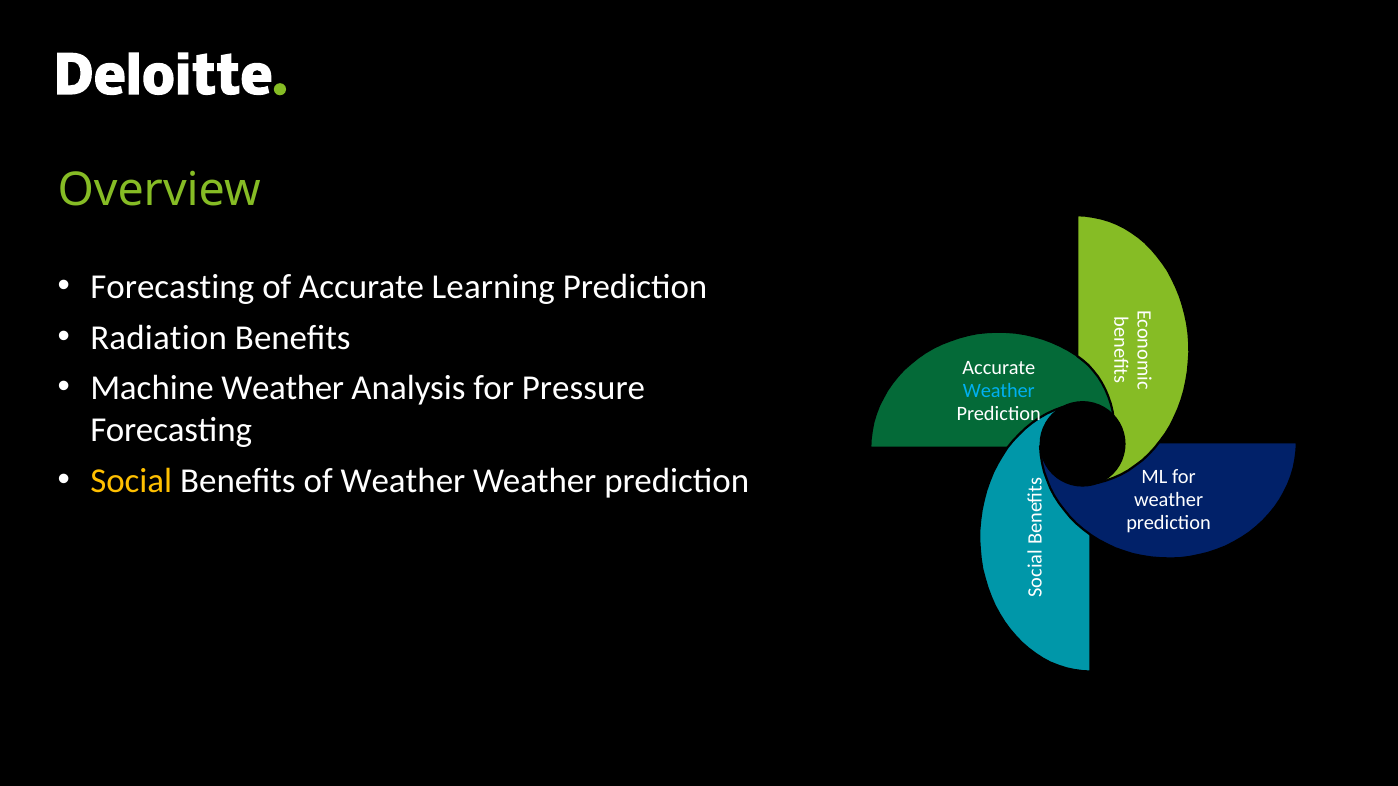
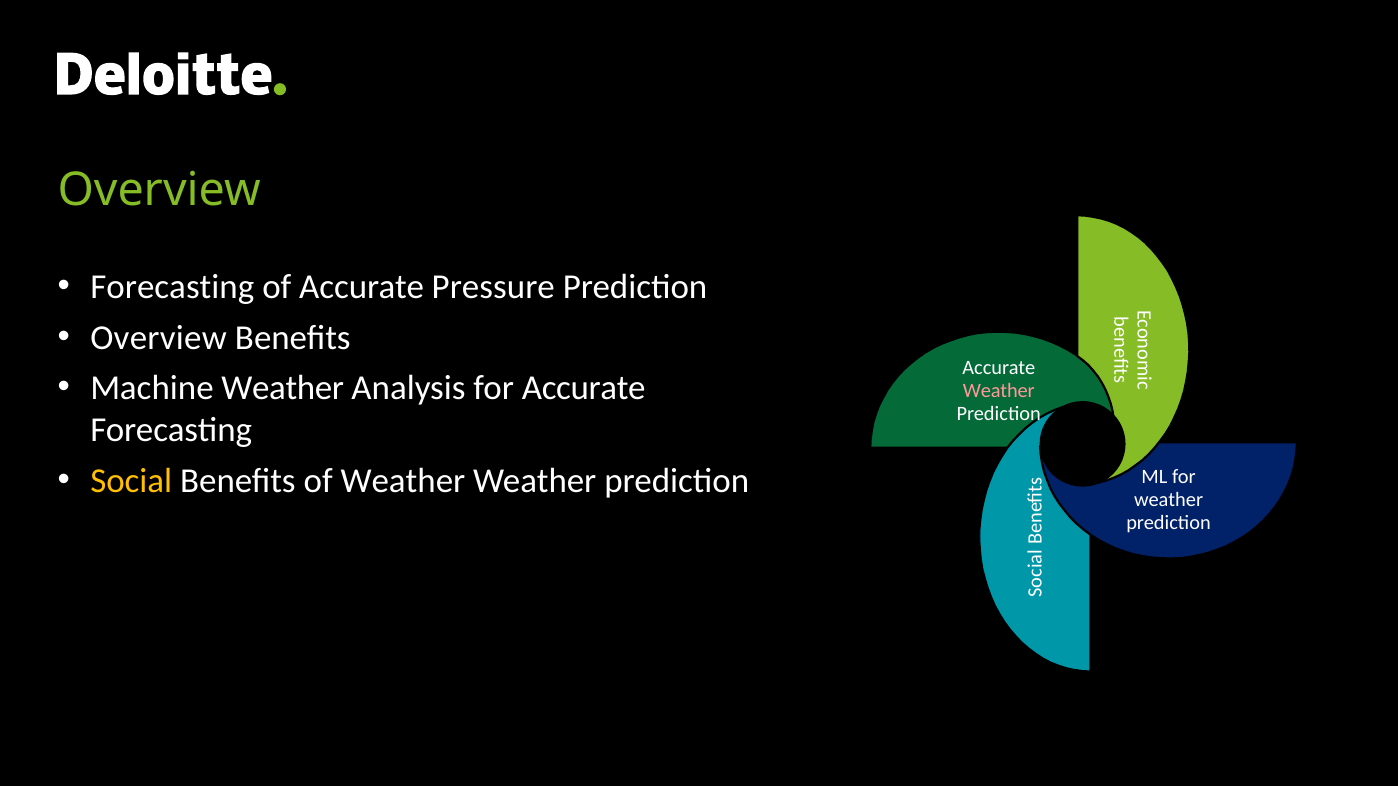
Learning: Learning -> Pressure (493, 287)
Radiation: Radiation -> Overview (159, 338)
for Pressure: Pressure -> Accurate (584, 388)
Weather colour: light blue -> pink (999, 391)
